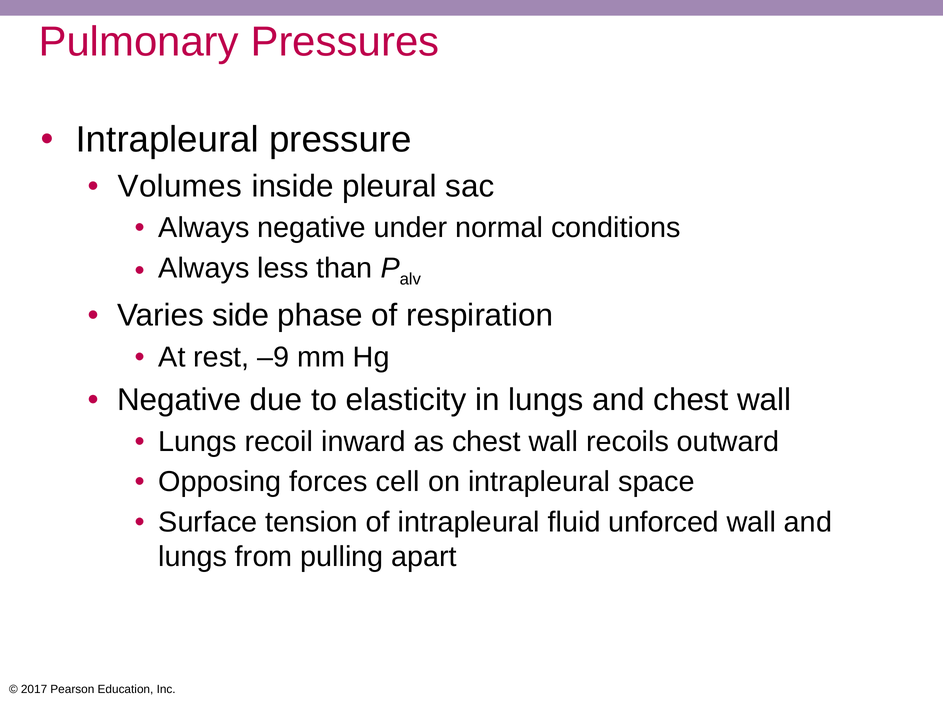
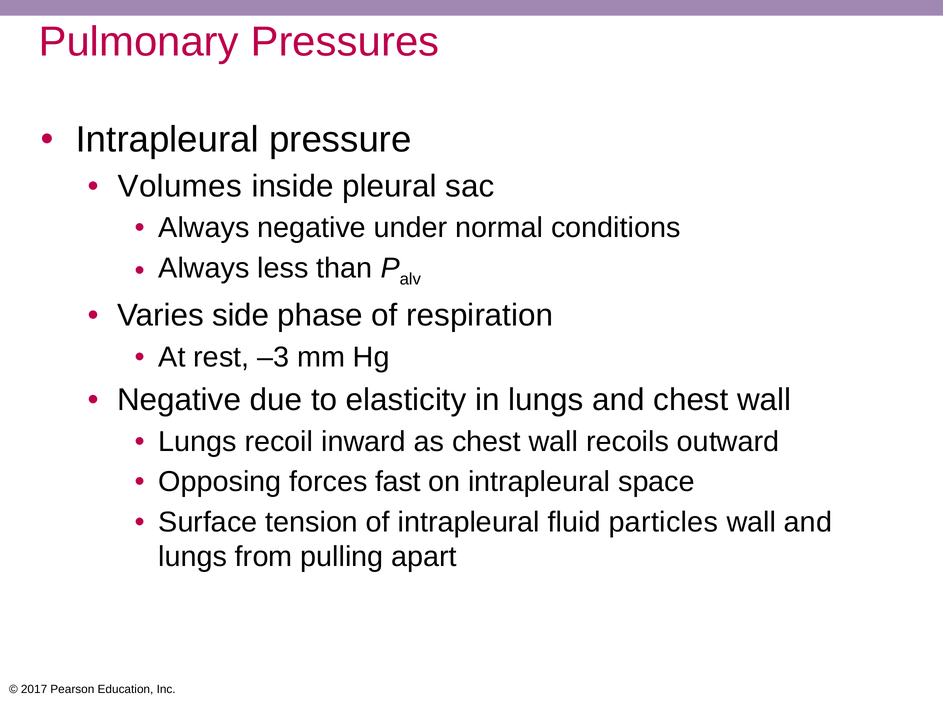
–9: –9 -> –3 (273, 357)
cell: cell -> fast (398, 482)
unforced: unforced -> particles (663, 522)
